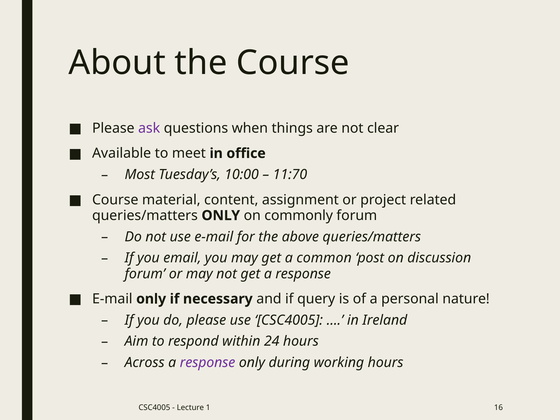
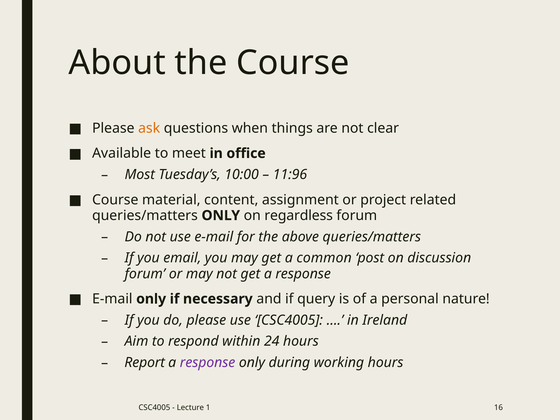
ask colour: purple -> orange (149, 128)
11:70: 11:70 -> 11:96 (290, 175)
commonly: commonly -> regardless (299, 215)
Across: Across -> Report (145, 363)
